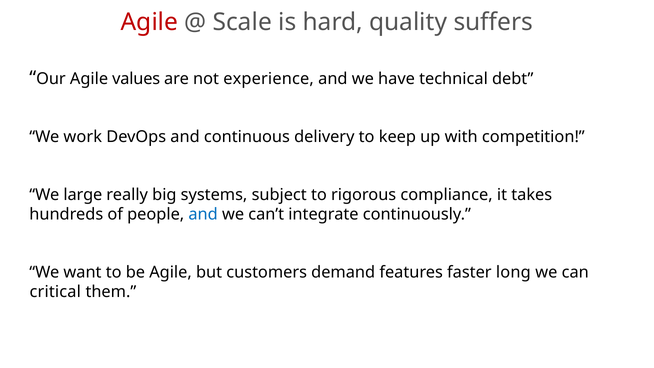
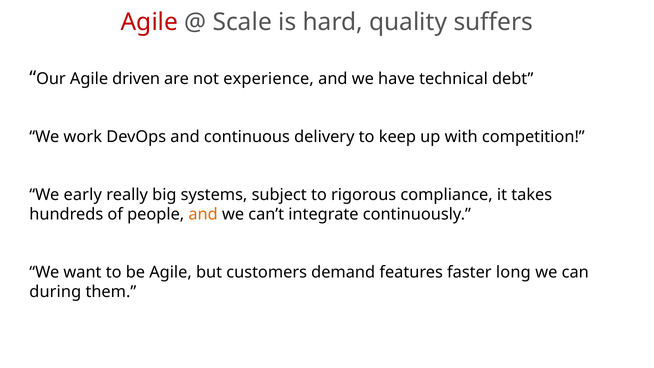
values: values -> driven (136, 79)
large: large -> early (83, 195)
and colour: blue -> orange (203, 214)
critical: critical -> during (55, 292)
